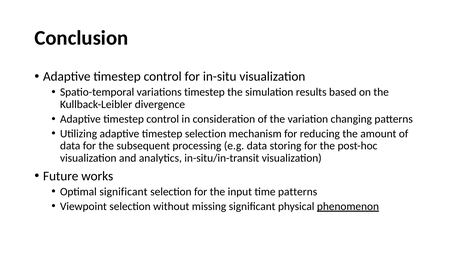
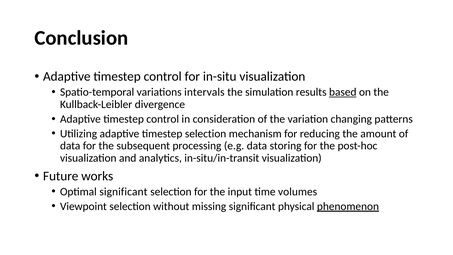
variations timestep: timestep -> intervals (204, 92)
based underline: none -> present (343, 92)
time patterns: patterns -> volumes (298, 192)
